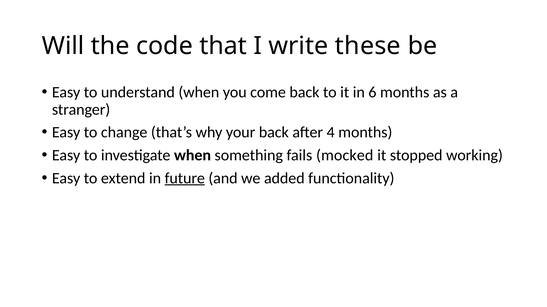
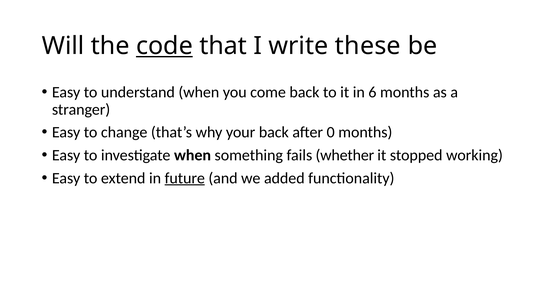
code underline: none -> present (164, 46)
4: 4 -> 0 (331, 133)
mocked: mocked -> whether (345, 156)
